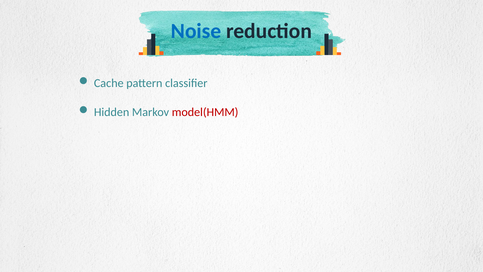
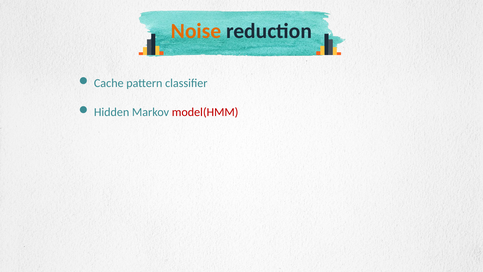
Noise colour: blue -> orange (196, 31)
